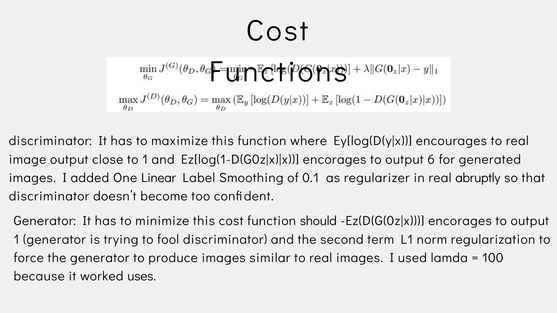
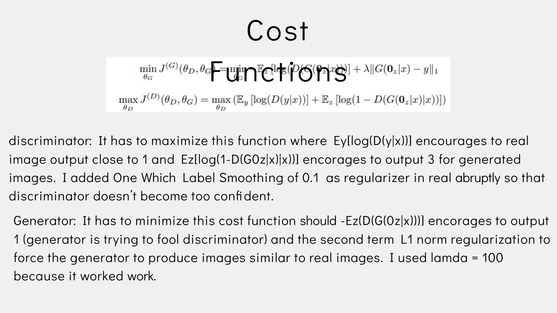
6: 6 -> 3 (431, 160)
Linear: Linear -> Which (159, 178)
uses: uses -> work (142, 276)
